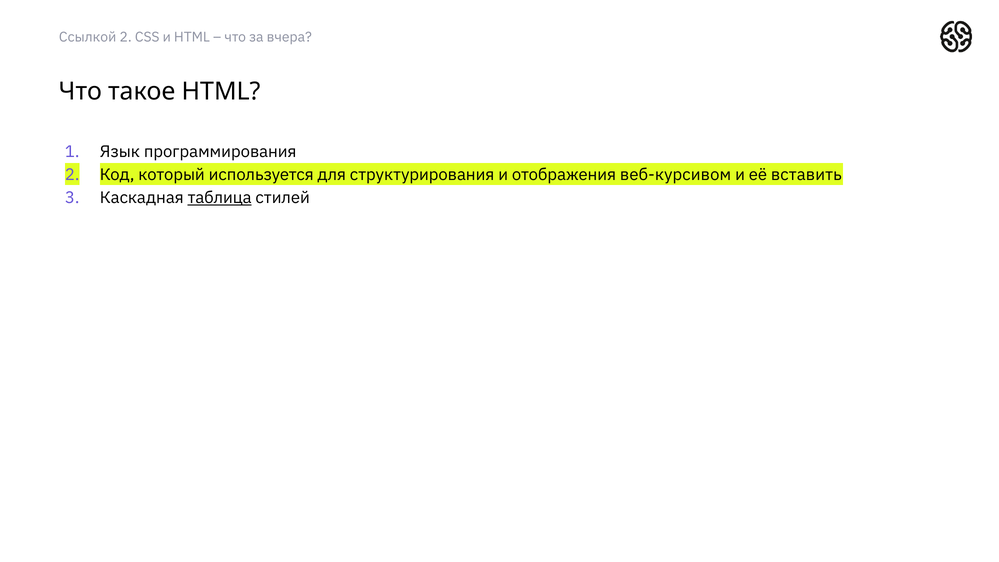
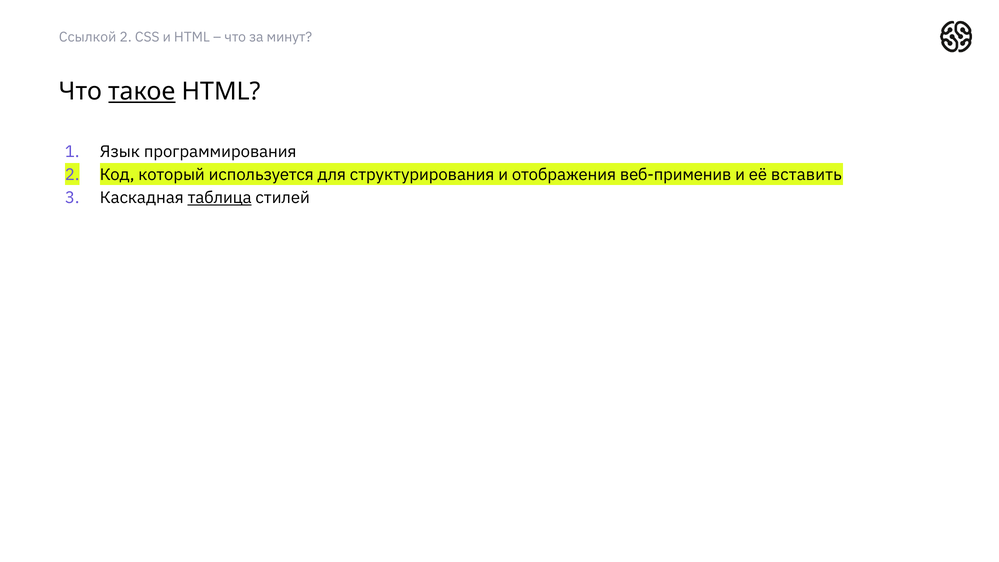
вчера: вчера -> минут (289, 37)
такое underline: none -> present (142, 91)
веб-курсивом: веб-курсивом -> веб-применив (676, 175)
